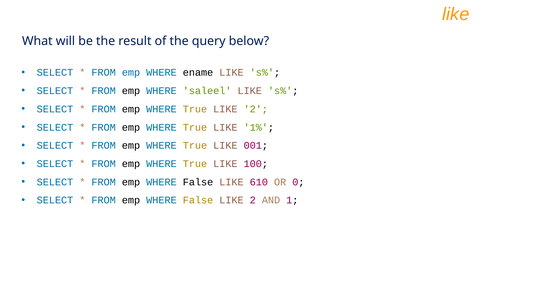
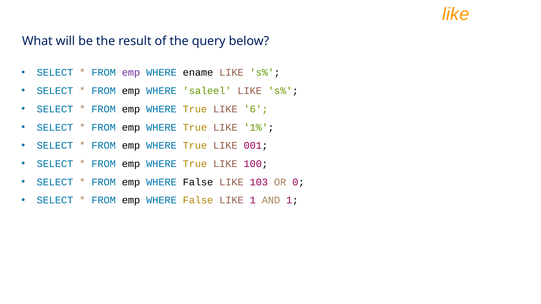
emp colour: blue -> purple (131, 73)
True LIKE 2: 2 -> 6 (256, 109)
610: 610 -> 103 (259, 182)
False LIKE 2: 2 -> 1 (253, 200)
